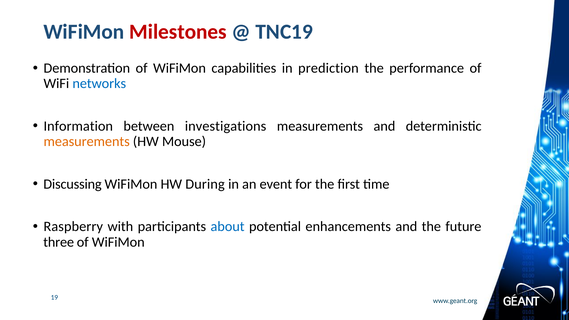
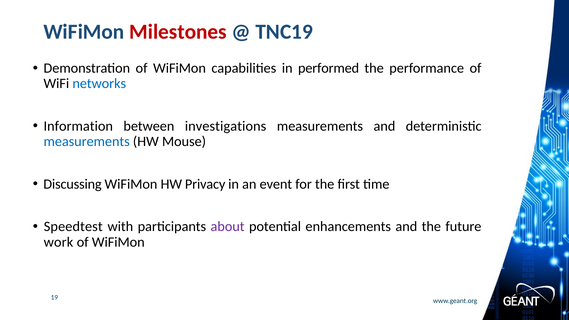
prediction: prediction -> performed (329, 68)
measurements colour: orange -> blue (87, 142)
During: During -> Privacy (205, 184)
Raspberry: Raspberry -> Speedtest (73, 227)
about colour: blue -> purple (228, 227)
three: three -> work (58, 242)
